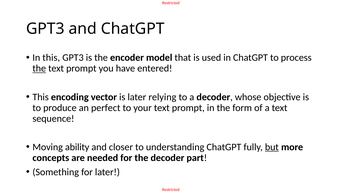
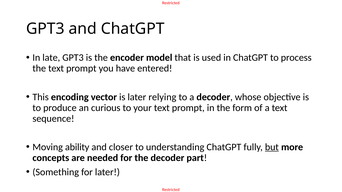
In this: this -> late (51, 58)
the underline: present -> none (39, 69)
perfect: perfect -> curious (106, 108)
